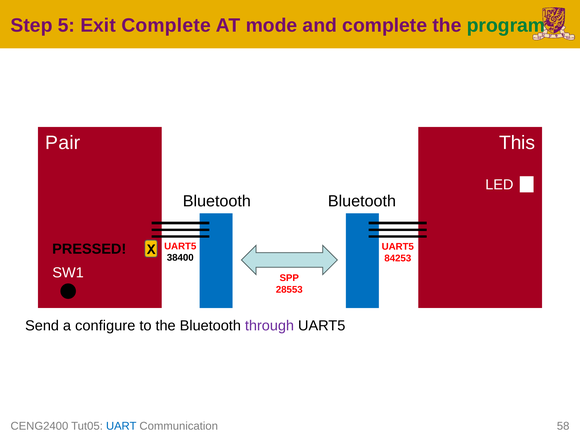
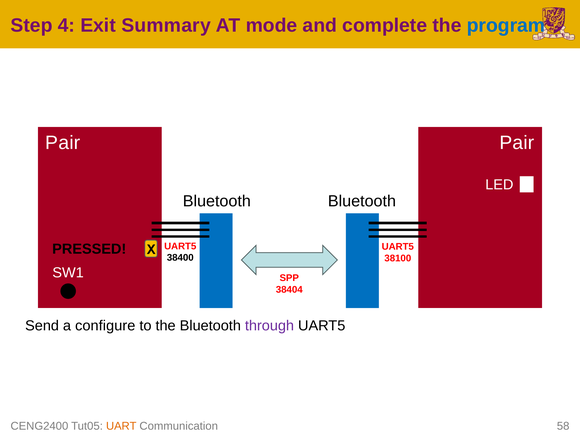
5: 5 -> 4 (66, 26)
Exit Complete: Complete -> Summary (166, 26)
program colour: green -> blue (506, 26)
This: This -> Pair (517, 143)
84253: 84253 -> 38100 (398, 258)
28553: 28553 -> 38404 (289, 290)
UART colour: blue -> orange (121, 426)
